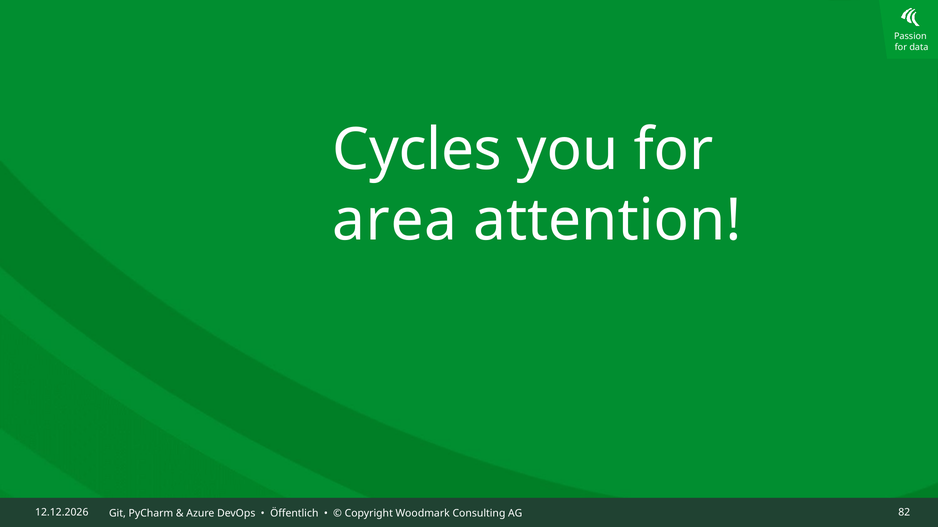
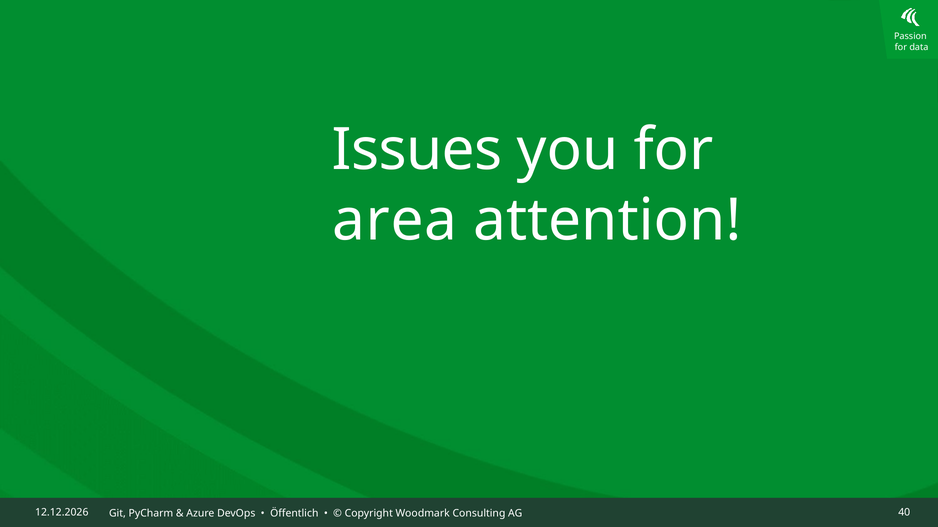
Cycles: Cycles -> Issues (417, 150)
82: 82 -> 40 (904, 513)
